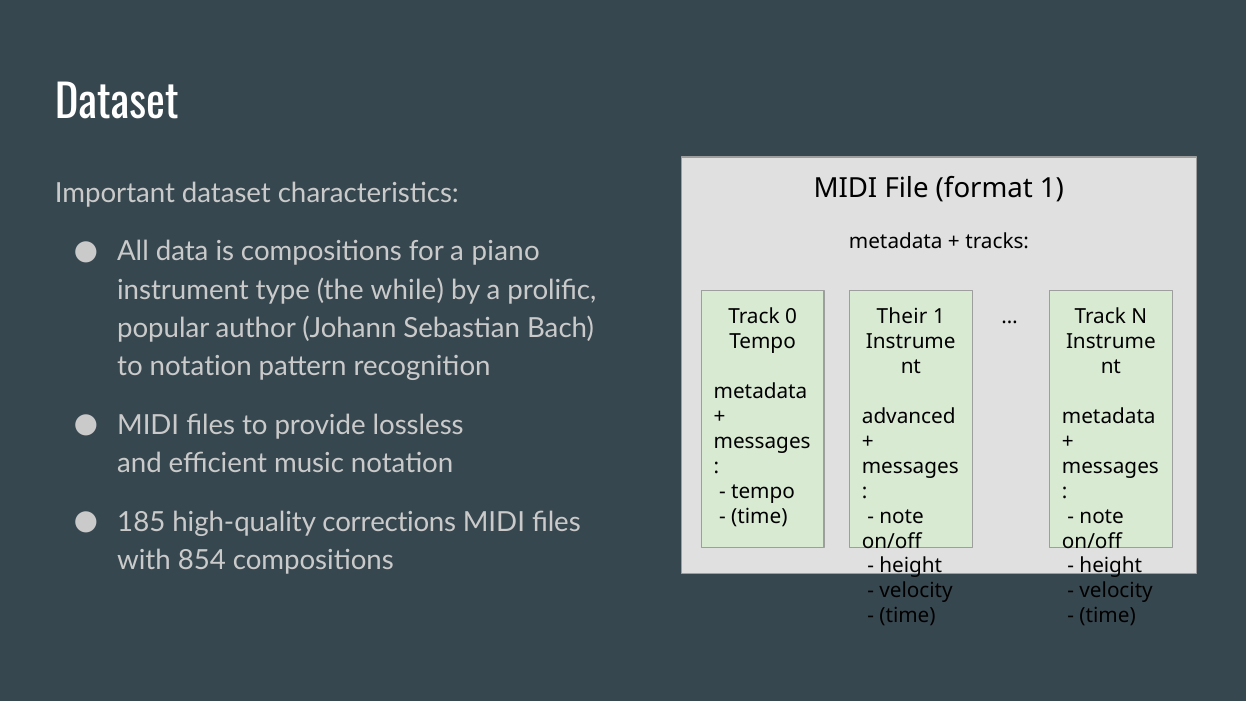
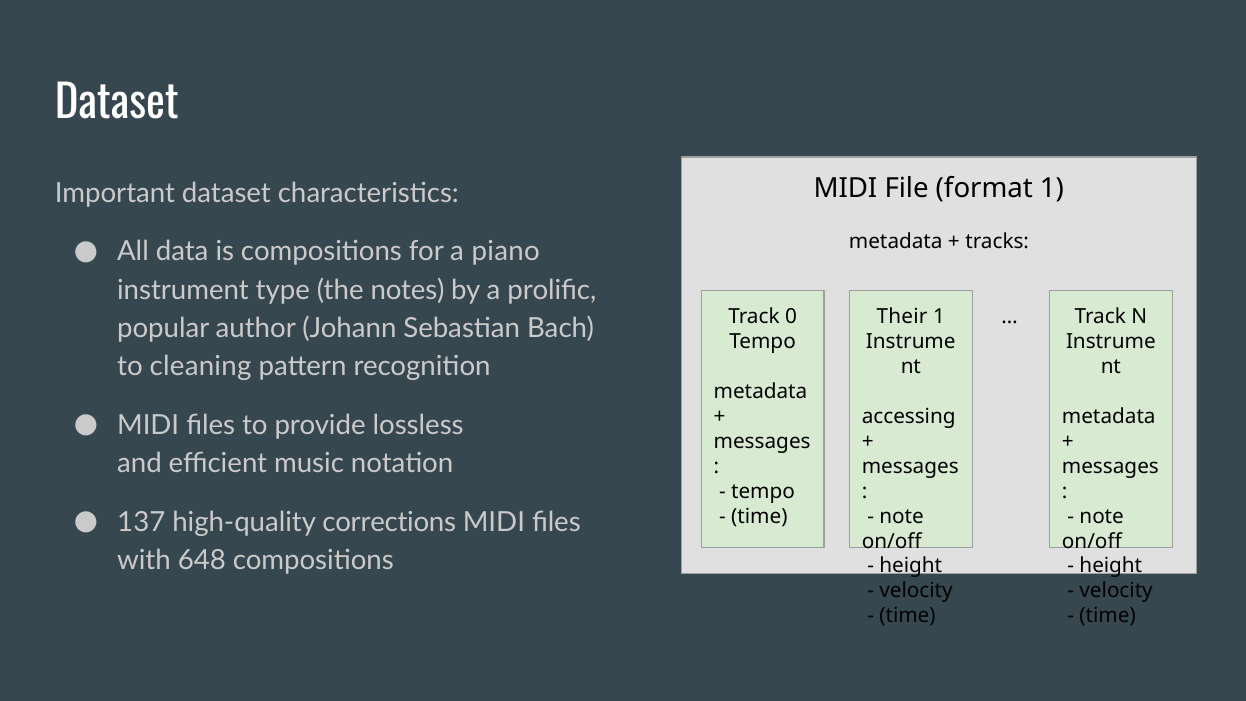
while: while -> notes (407, 290)
to notation: notation -> cleaning (201, 366)
advanced: advanced -> accessing (909, 417)
185: 185 -> 137 (141, 522)
854: 854 -> 648 (202, 560)
